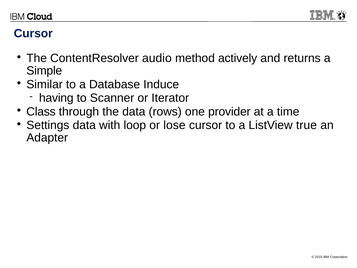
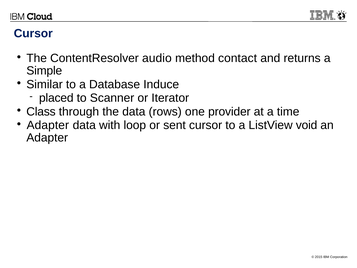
actively: actively -> contact (238, 58)
having: having -> placed (56, 98)
Settings: Settings -> Adapter (48, 125)
lose: lose -> sent (175, 125)
true: true -> void (307, 125)
